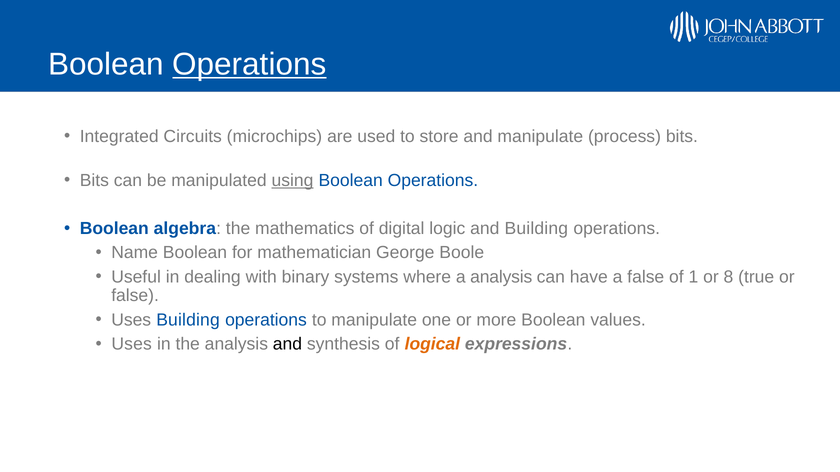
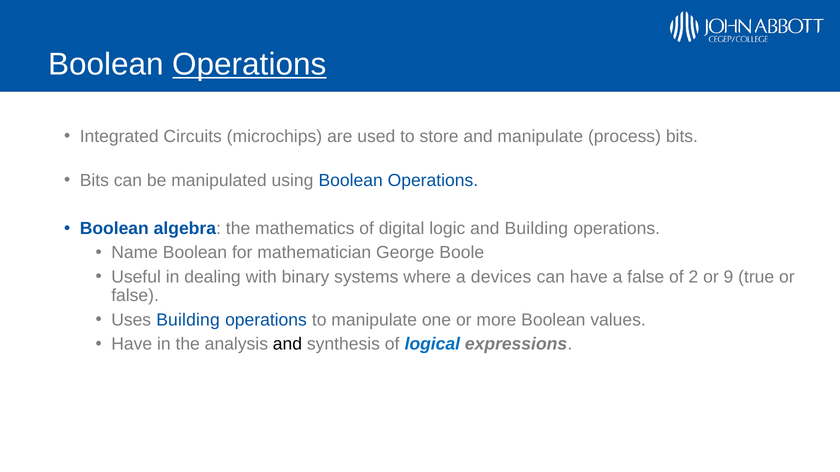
using underline: present -> none (292, 181)
a analysis: analysis -> devices (501, 277)
1: 1 -> 2 (693, 277)
8: 8 -> 9 (728, 277)
Uses: Uses -> Have (132, 344)
logical colour: orange -> blue (432, 344)
